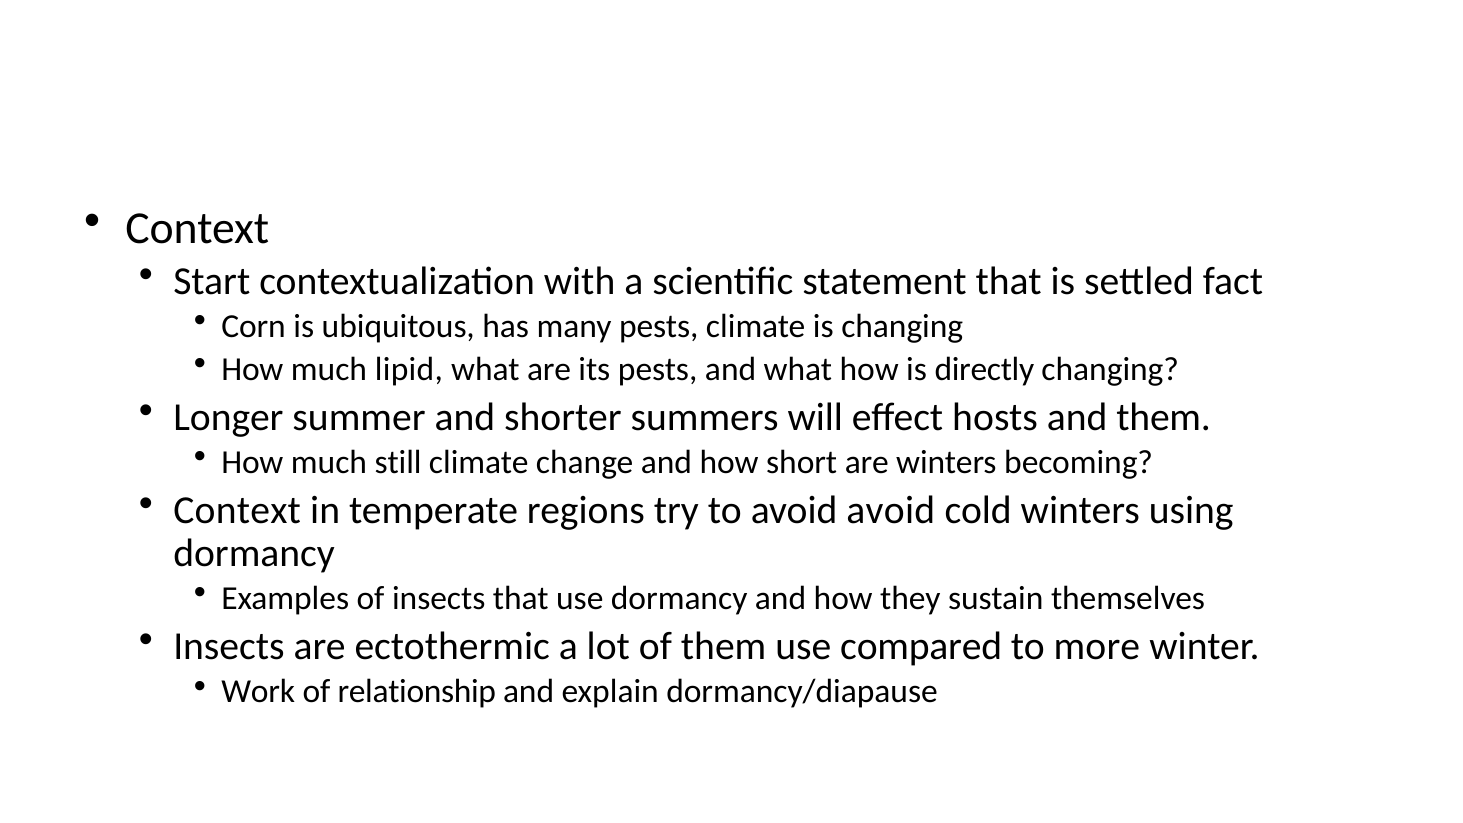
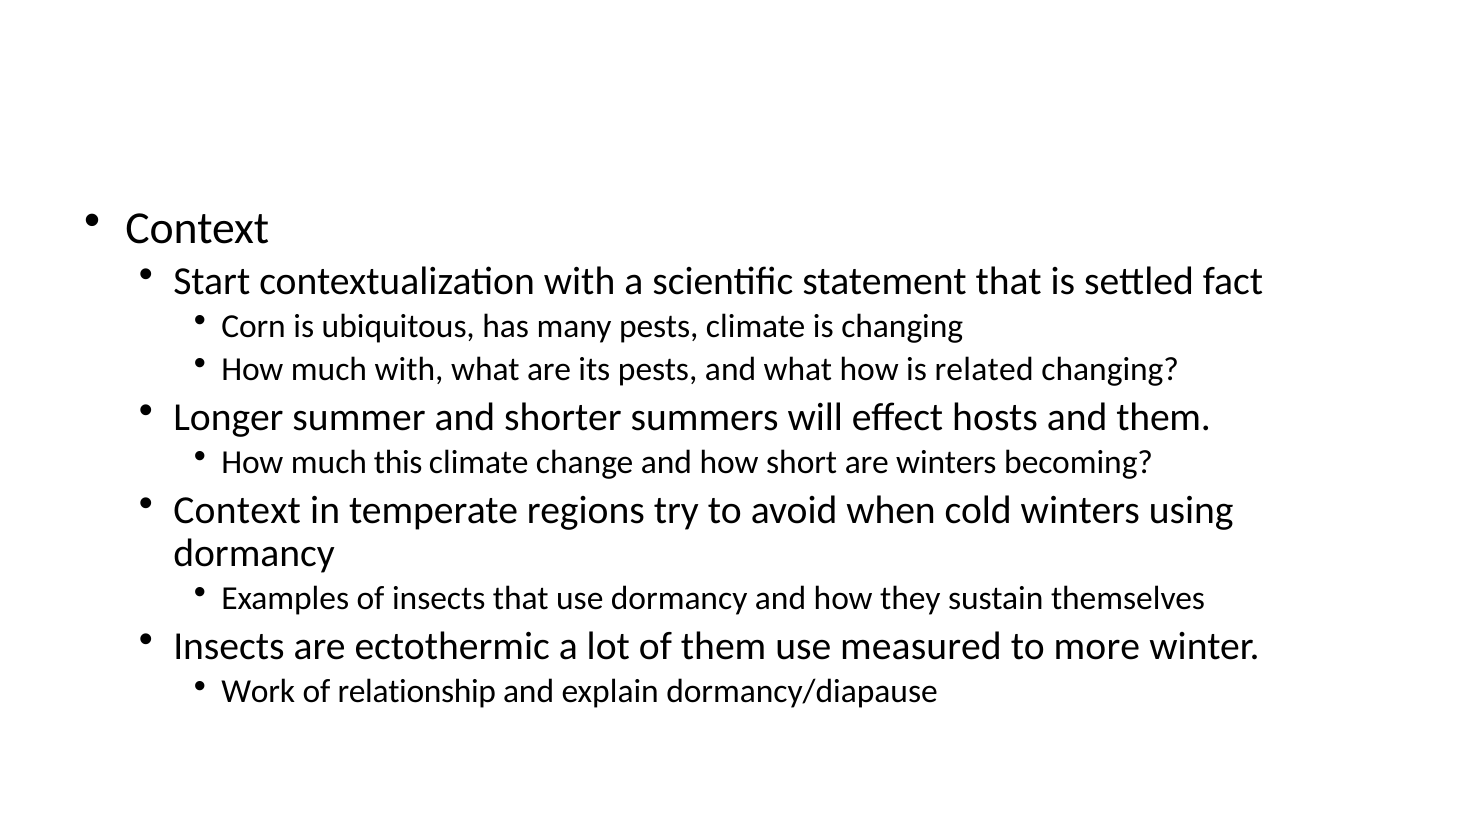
much lipid: lipid -> with (409, 369)
directly: directly -> related (984, 369)
still: still -> this (398, 462)
avoid avoid: avoid -> when (891, 510)
compared: compared -> measured (921, 646)
